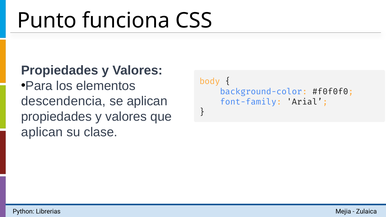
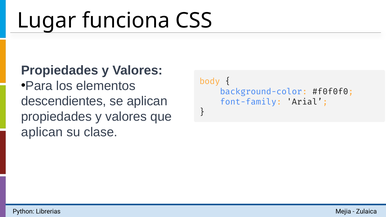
Punto: Punto -> Lugar (47, 21)
descendencia: descendencia -> descendientes (64, 101)
